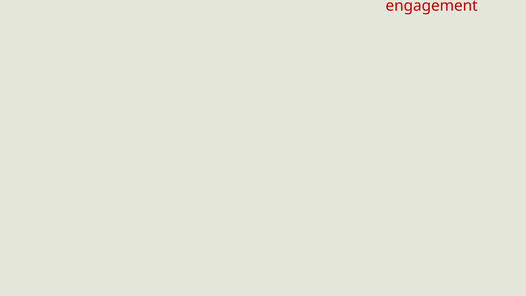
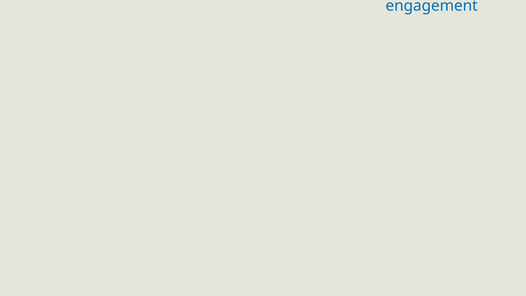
engagement colour: red -> blue (432, 6)
